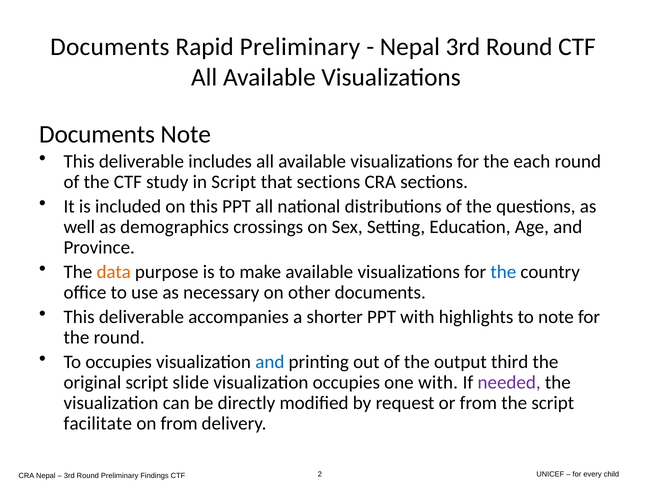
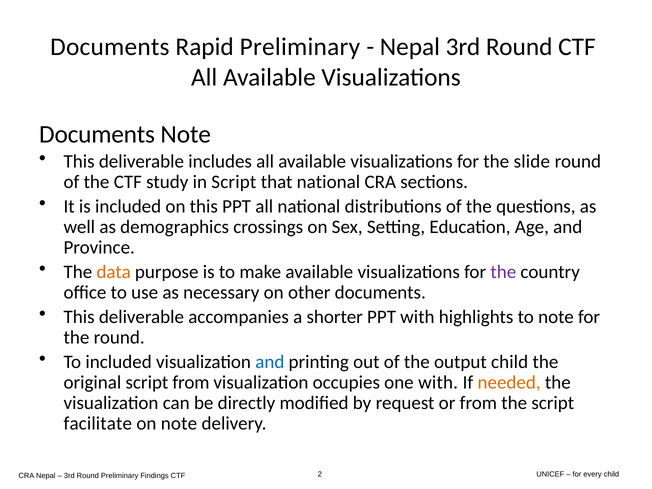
each: each -> slide (532, 161)
that sections: sections -> national (328, 182)
the colour: blue -> purple (503, 272)
To occupies: occupies -> included (119, 362)
output third: third -> child (510, 362)
script slide: slide -> from (191, 382)
needed colour: purple -> orange (509, 382)
on from: from -> note (179, 423)
